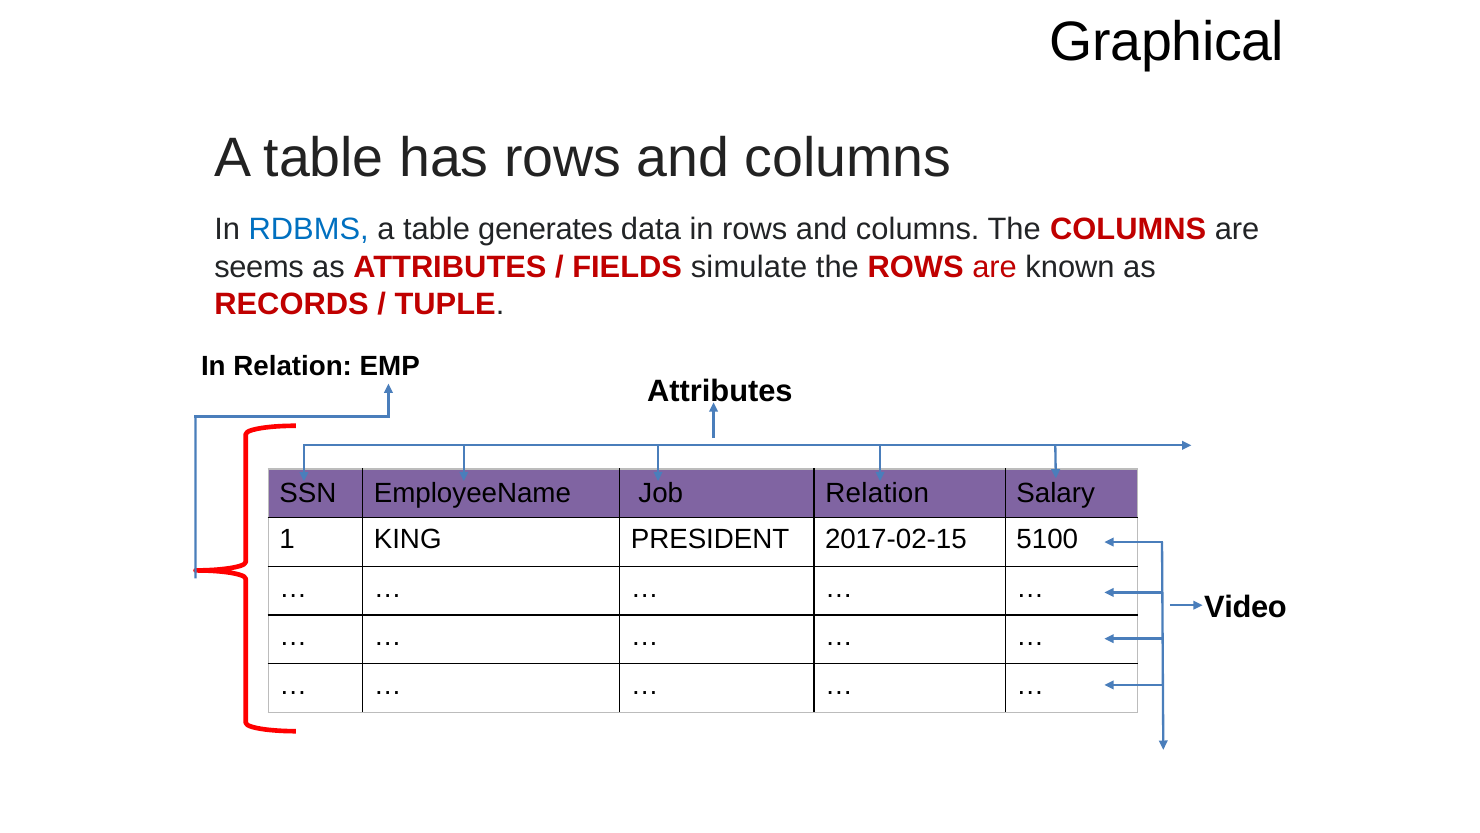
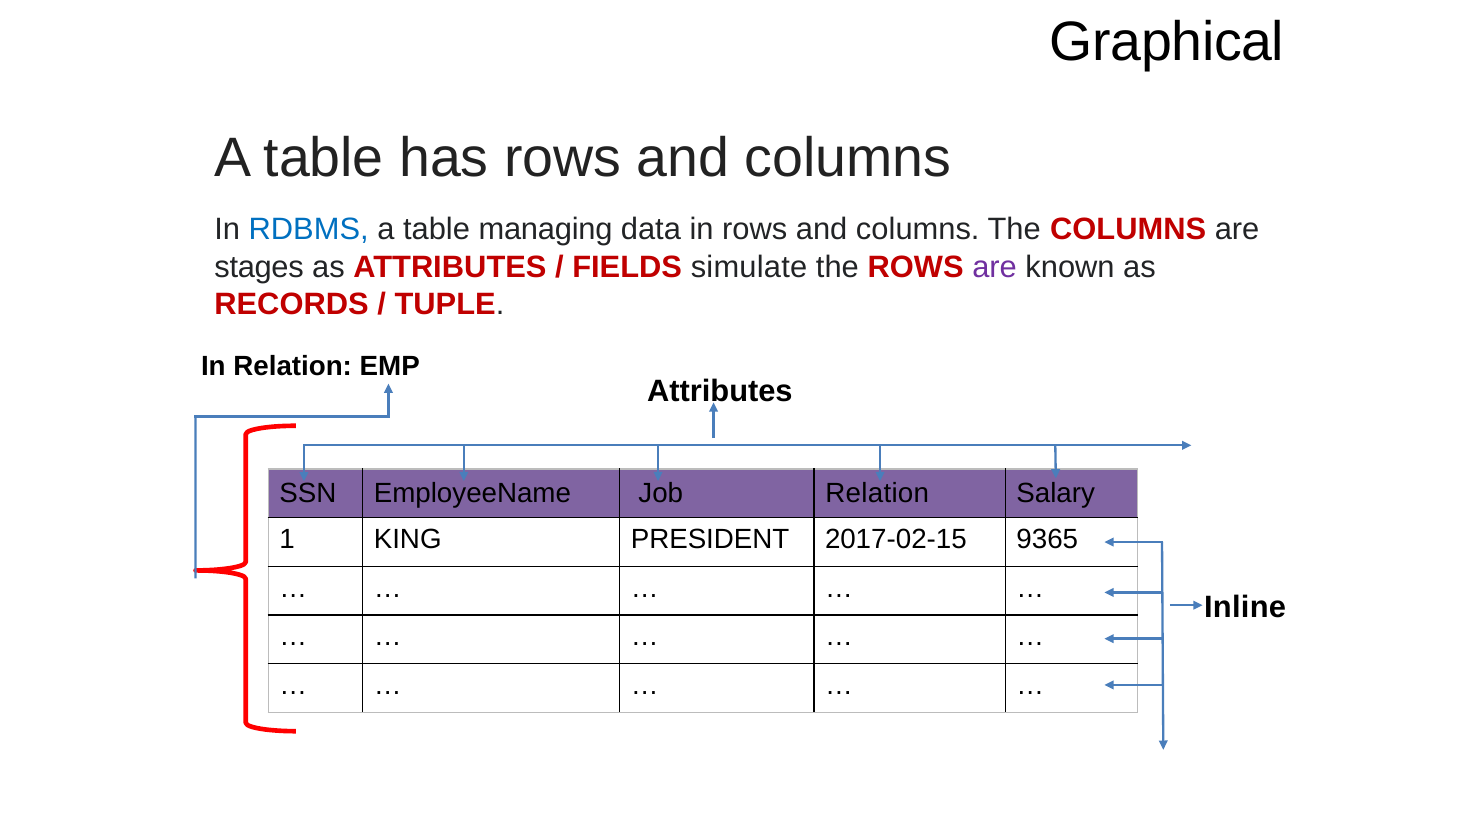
generates: generates -> managing (546, 230)
seems: seems -> stages (259, 267)
are colour: red -> purple (995, 267)
5100: 5100 -> 9365 (1047, 539)
Video: Video -> Inline (1245, 607)
